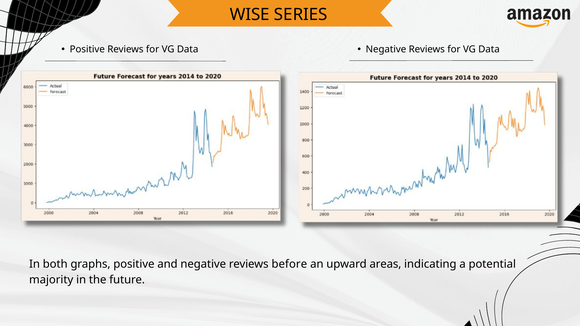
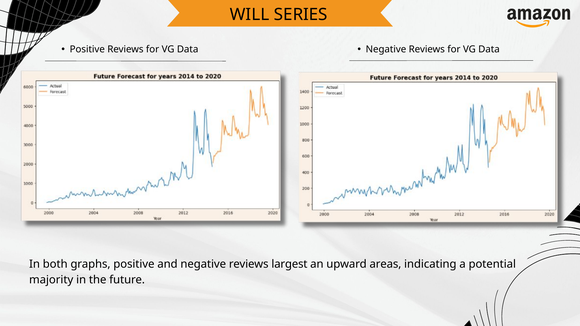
WISE: WISE -> WILL (250, 15)
before: before -> largest (289, 264)
